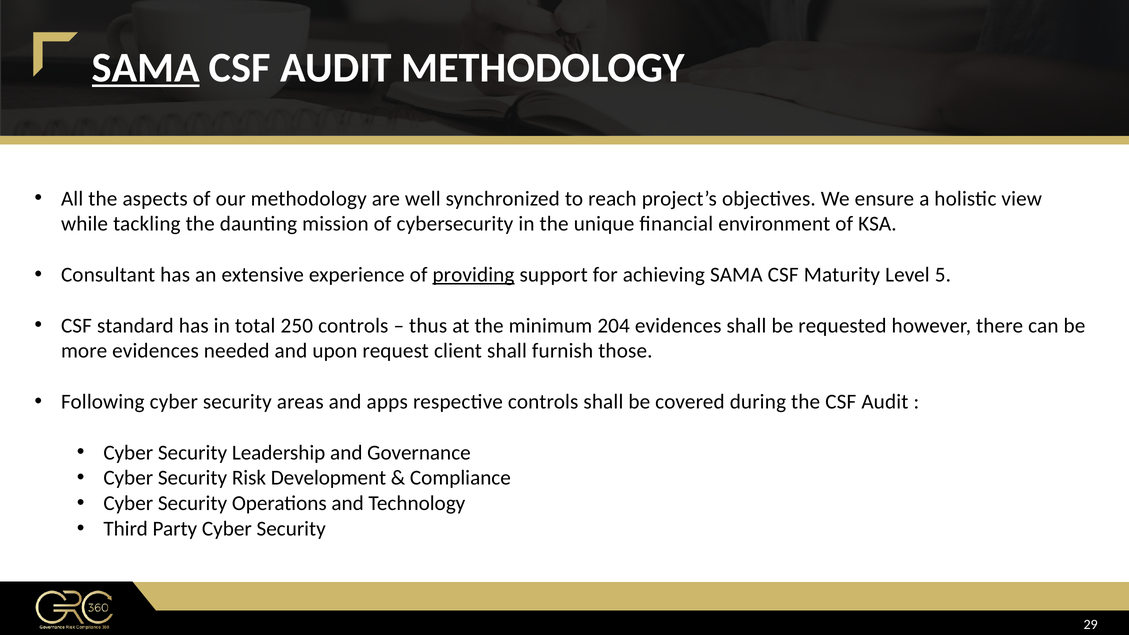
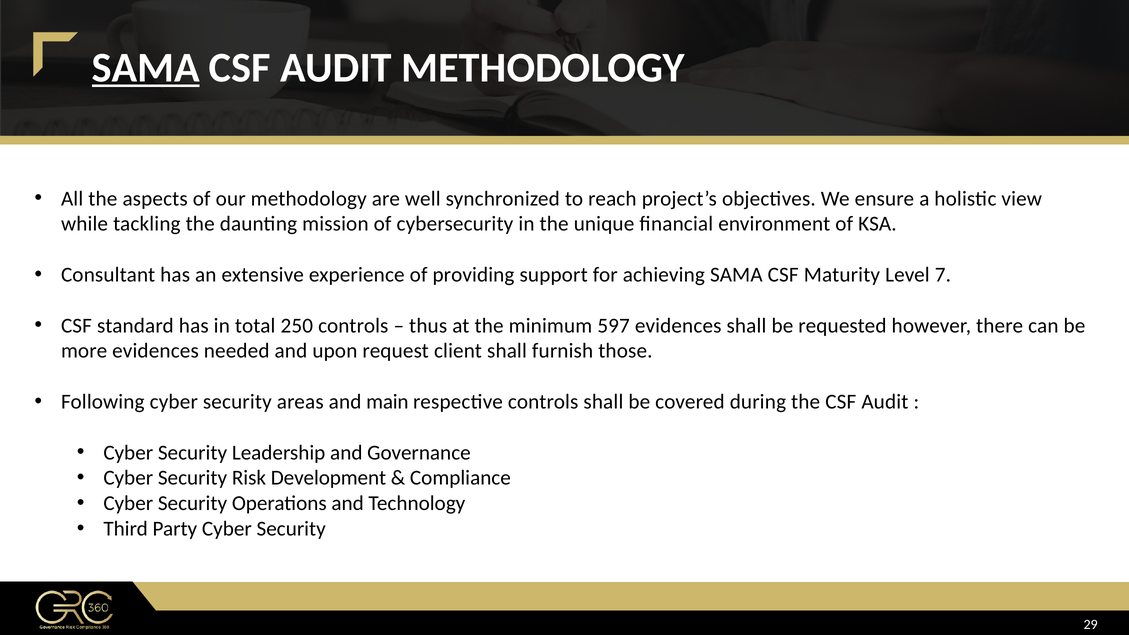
providing underline: present -> none (473, 275)
5: 5 -> 7 (943, 275)
204: 204 -> 597 (614, 326)
apps: apps -> main (387, 402)
